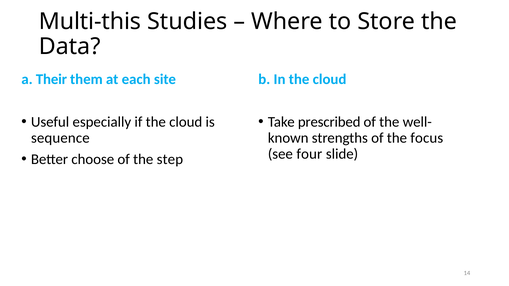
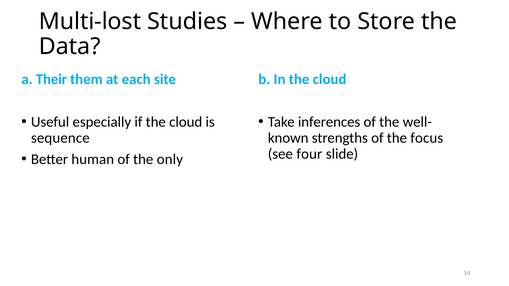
Multi-this: Multi-this -> Multi-lost (90, 22)
prescribed: prescribed -> inferences (329, 122)
choose: choose -> human (93, 159)
step: step -> only (170, 159)
